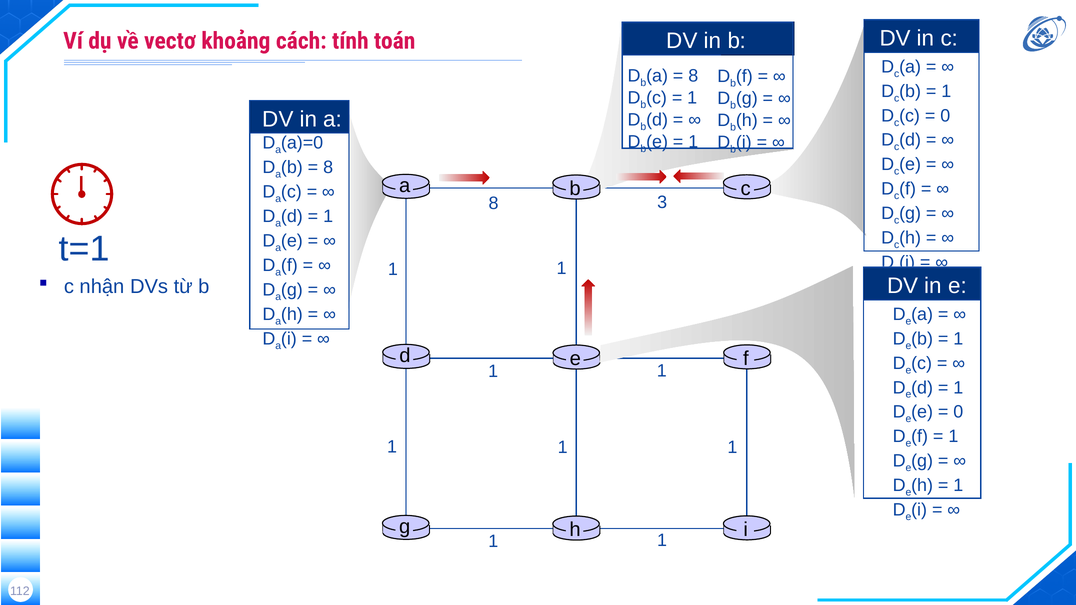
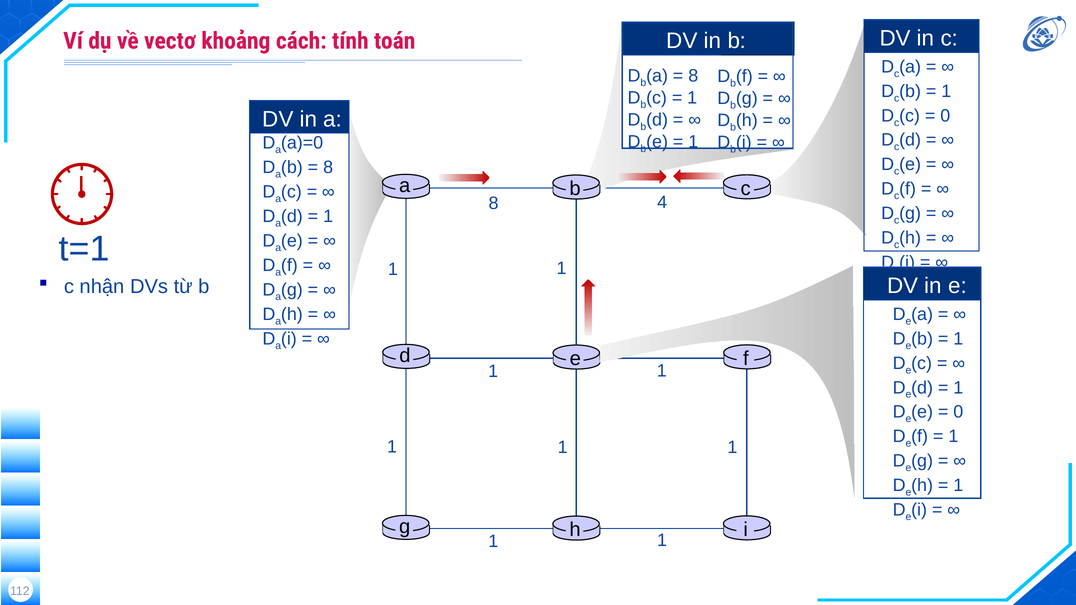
3: 3 -> 4 (662, 203)
